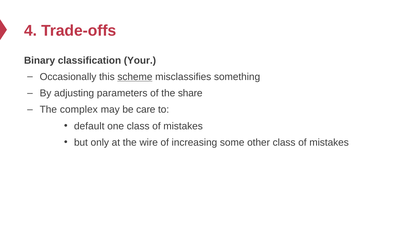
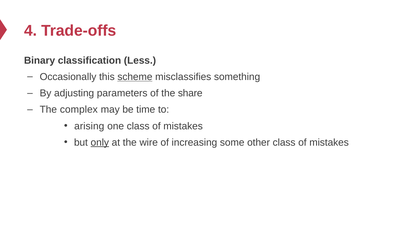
Your: Your -> Less (140, 60)
care: care -> time (146, 110)
default: default -> arising (89, 126)
only underline: none -> present (100, 142)
